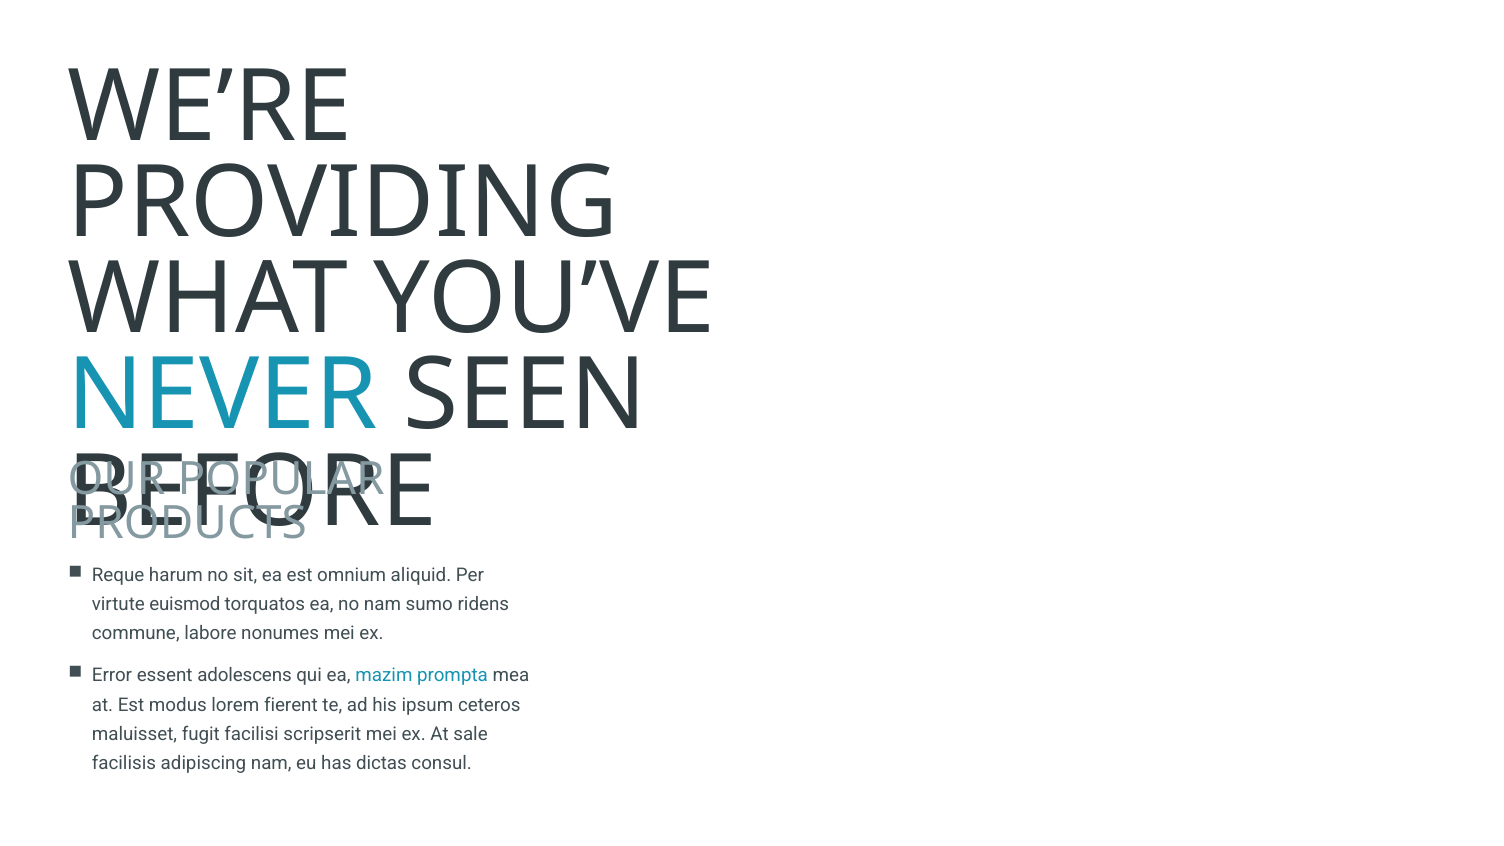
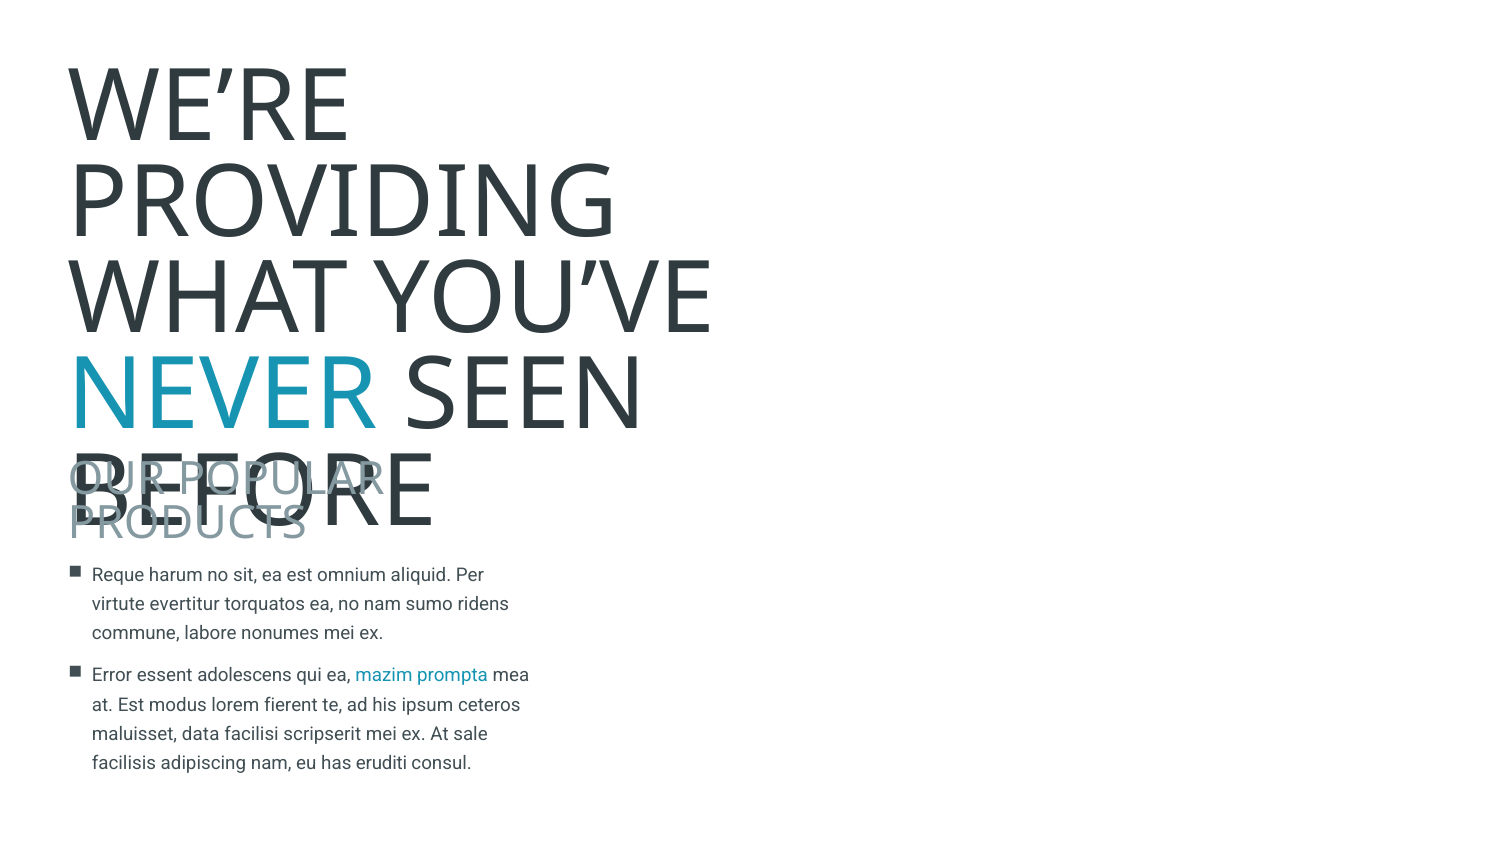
euismod: euismod -> evertitur (185, 604)
fugit: fugit -> data (201, 734)
dictas: dictas -> eruditi (382, 763)
